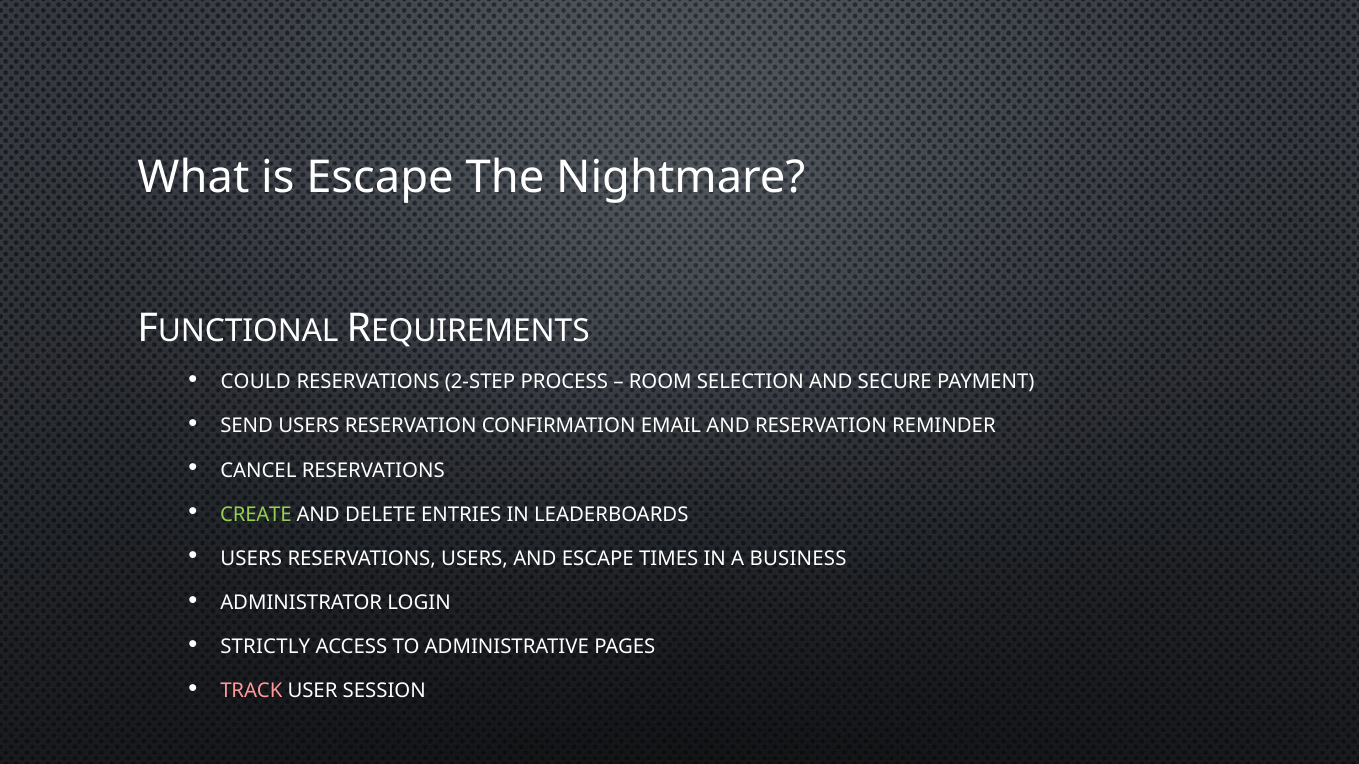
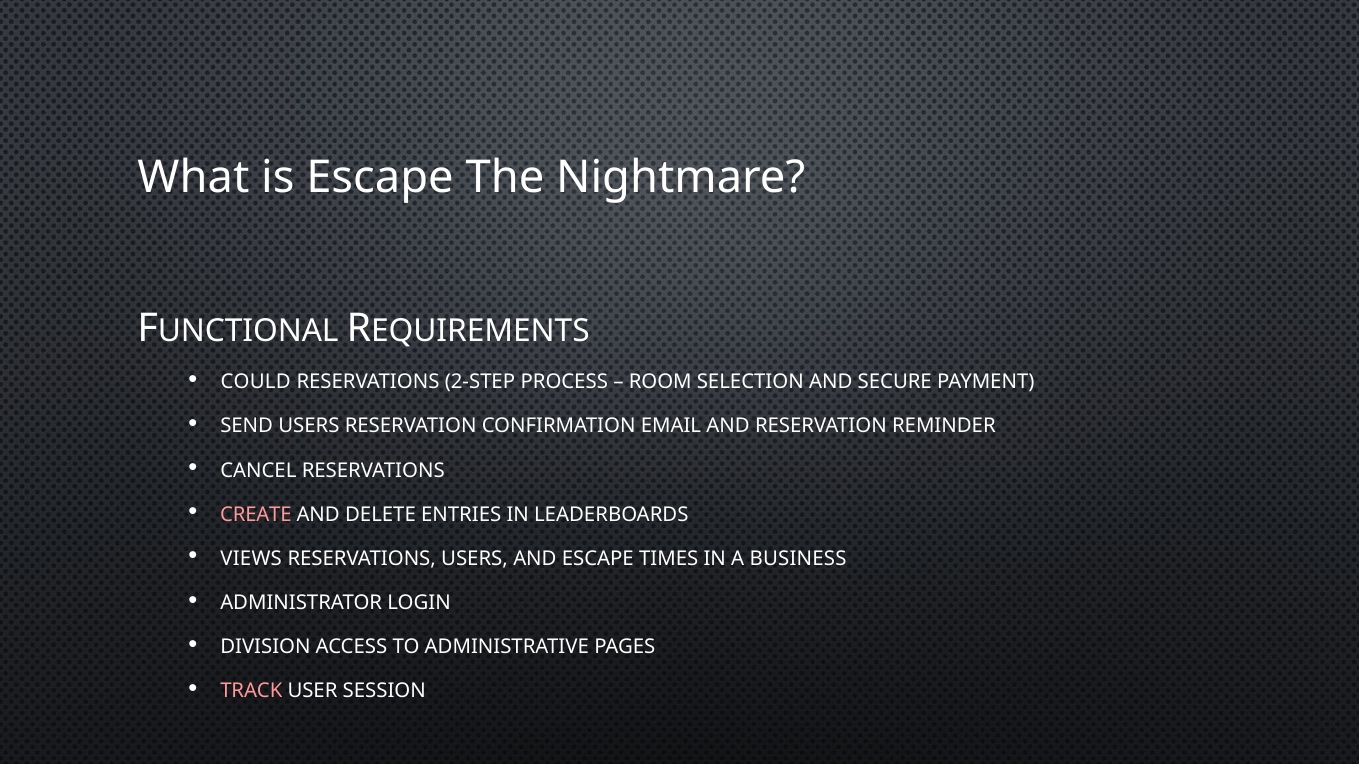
CREATE colour: light green -> pink (256, 515)
USERS: USERS -> VIEWS (251, 559)
STRICTLY: STRICTLY -> DIVISION (265, 647)
